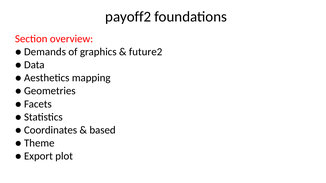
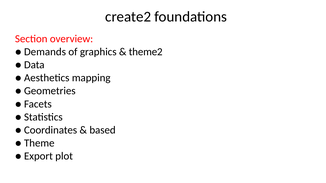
payoff2: payoff2 -> create2 (128, 17)
future2: future2 -> theme2 (146, 52)
